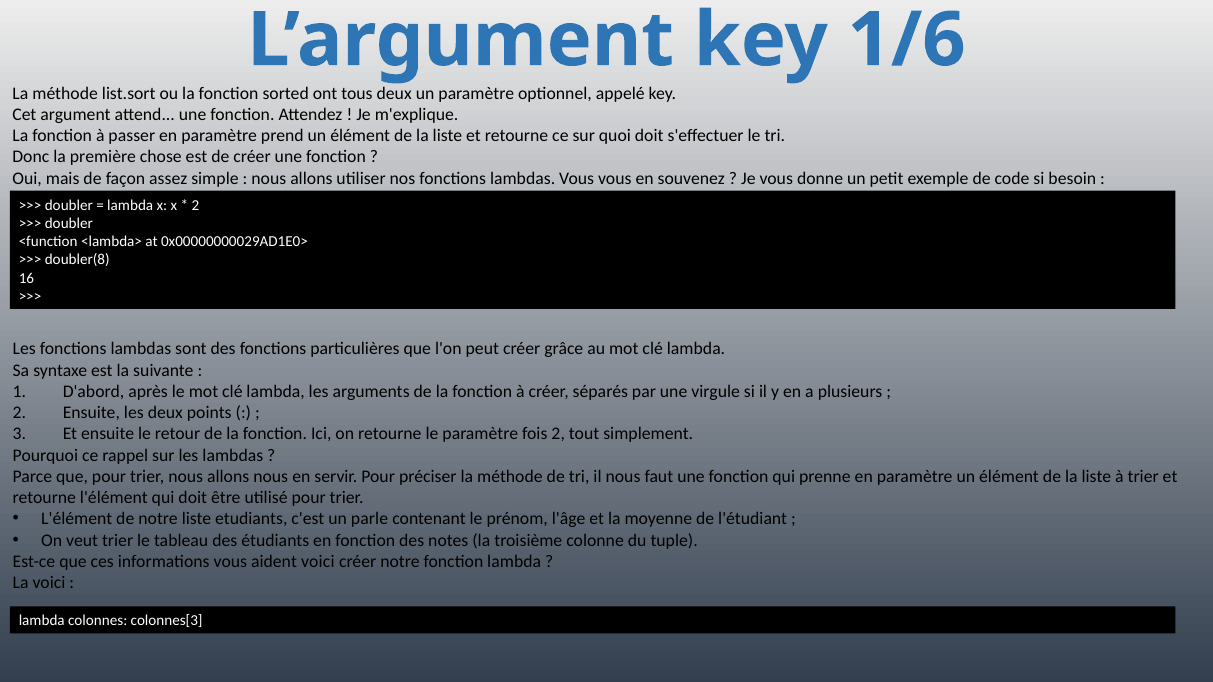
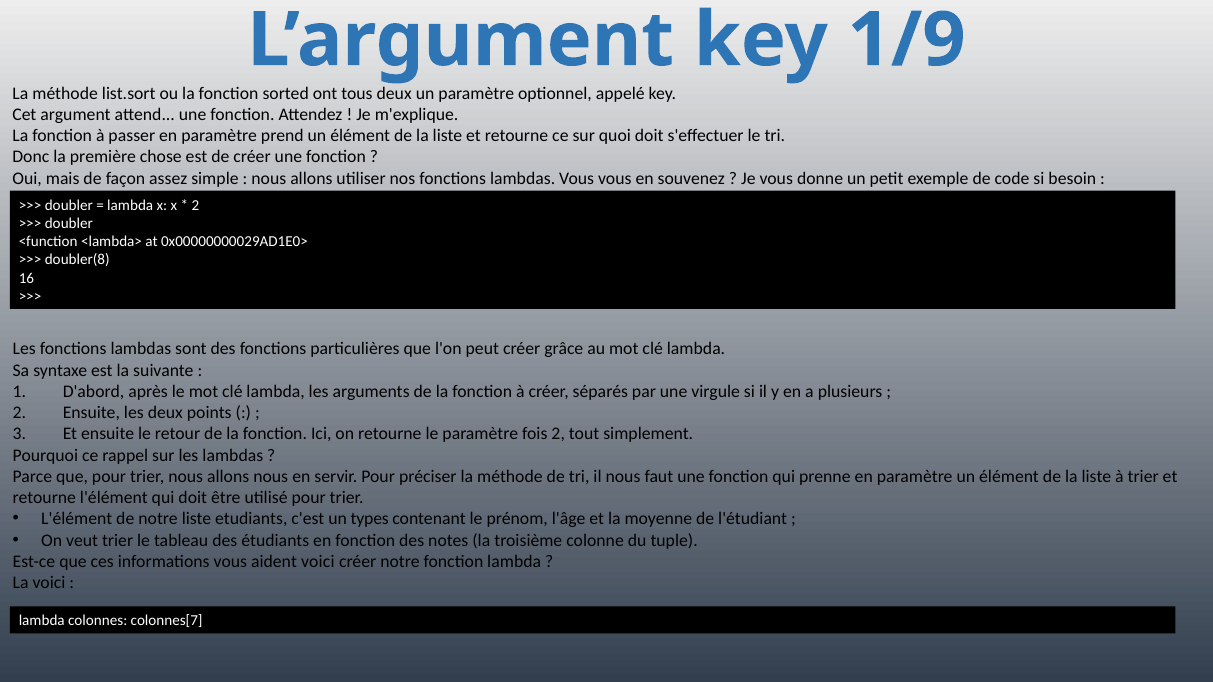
1/6: 1/6 -> 1/9 (907, 40)
parle: parle -> types (370, 519)
colonnes[3: colonnes[3 -> colonnes[7 (167, 621)
